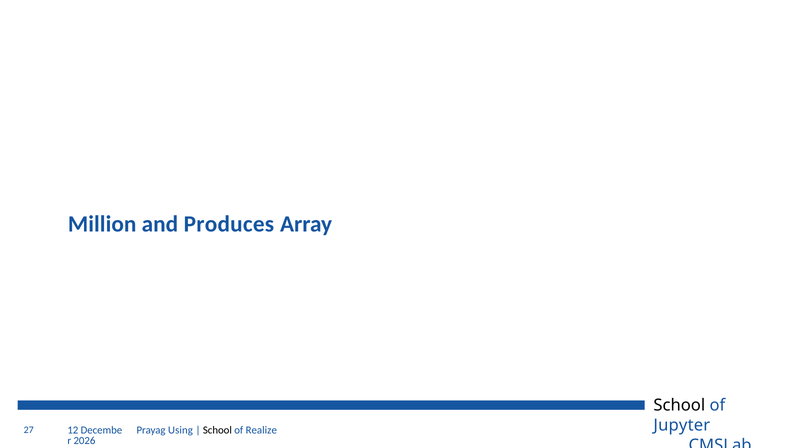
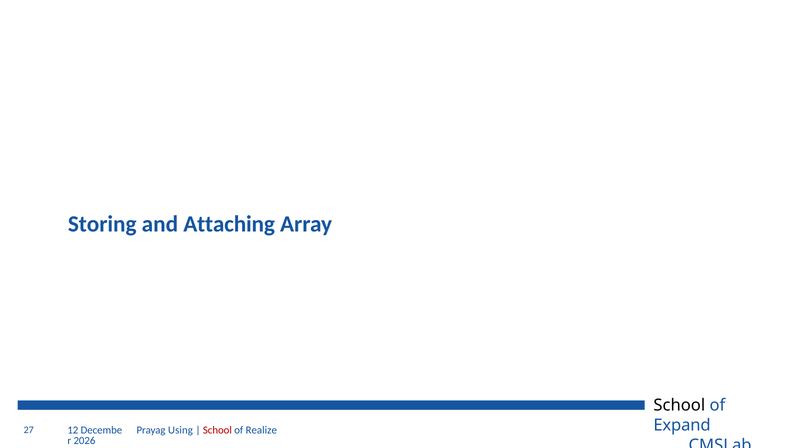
Million: Million -> Storing (102, 224)
Produces: Produces -> Attaching (229, 224)
Jupyter: Jupyter -> Expand (682, 426)
School colour: black -> red (217, 431)
